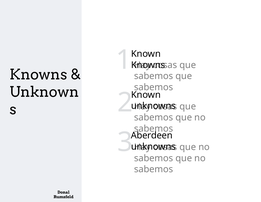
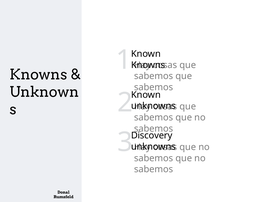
Aberdeen: Aberdeen -> Discovery (152, 135)
